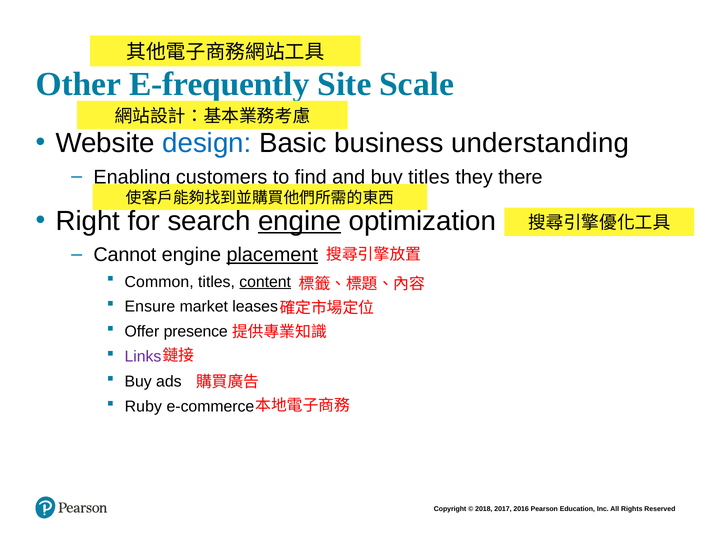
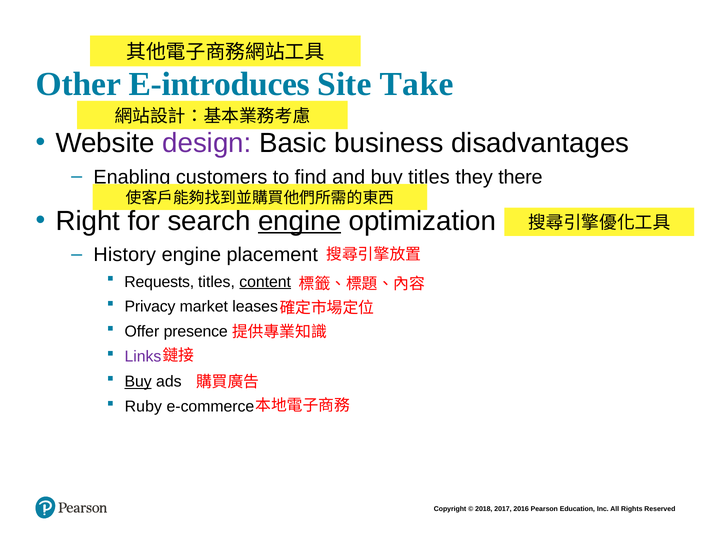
E-frequently: E-frequently -> E-introduces (219, 84)
Scale: Scale -> Take (417, 84)
design colour: blue -> purple (207, 143)
understanding: understanding -> disadvantages (540, 143)
Cannot: Cannot -> History (125, 255)
placement underline: present -> none (272, 255)
Common: Common -> Requests (159, 282)
Ensure: Ensure -> Privacy (150, 307)
Buy underline: none -> present (138, 382)
